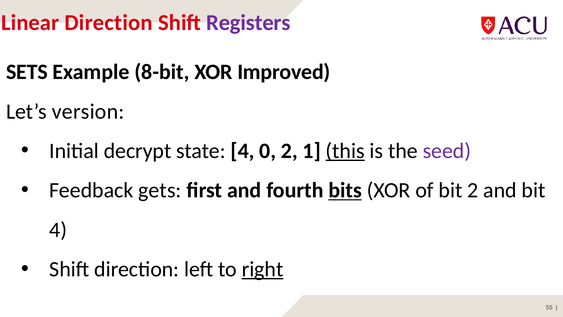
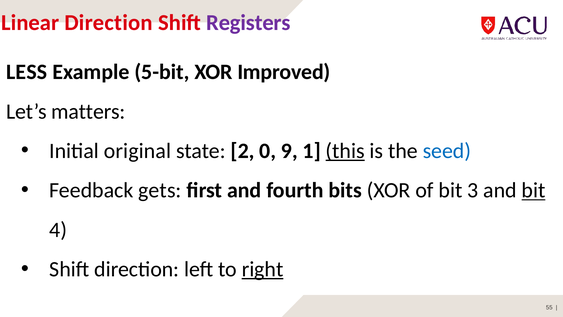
SETS: SETS -> LESS (27, 72)
8-bit: 8-bit -> 5-bit (162, 72)
version: version -> matters (88, 111)
decrypt: decrypt -> original (138, 151)
state 4: 4 -> 2 (242, 151)
0 2: 2 -> 9 (289, 151)
seed colour: purple -> blue (447, 151)
bits underline: present -> none (345, 190)
bit 2: 2 -> 3 (473, 190)
bit underline: none -> present (534, 190)
